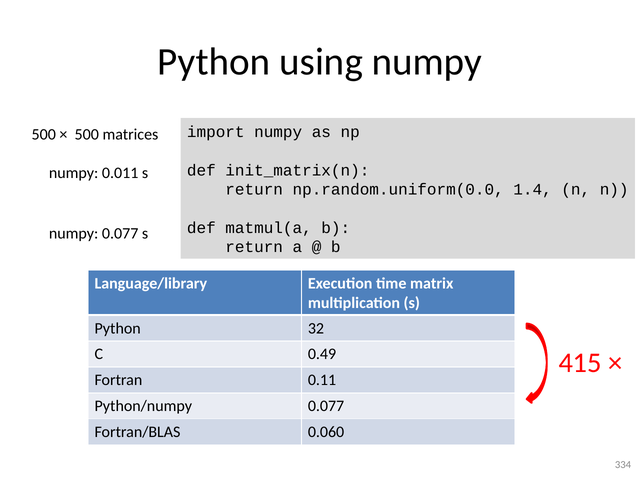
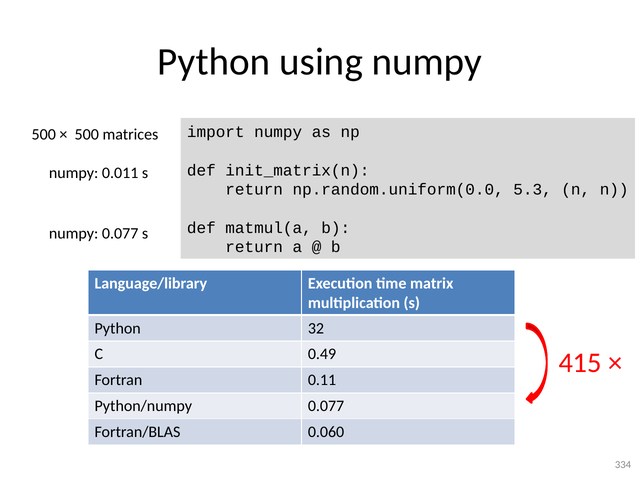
1.4: 1.4 -> 5.3 (533, 189)
